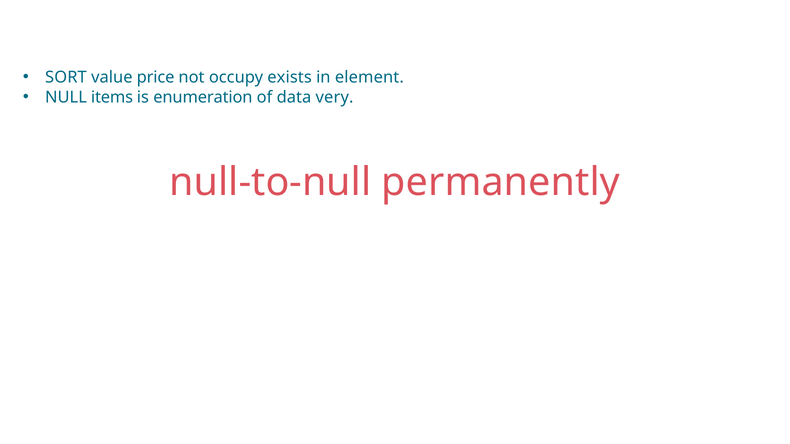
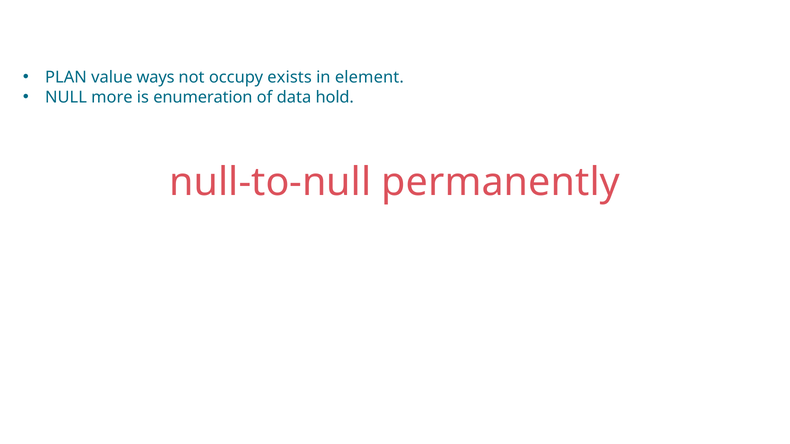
SORT: SORT -> PLAN (66, 77)
price: price -> ways (156, 77)
items: items -> more (112, 97)
very: very -> hold (335, 97)
